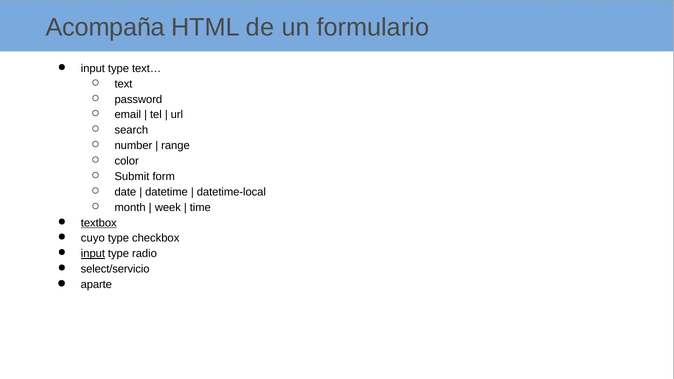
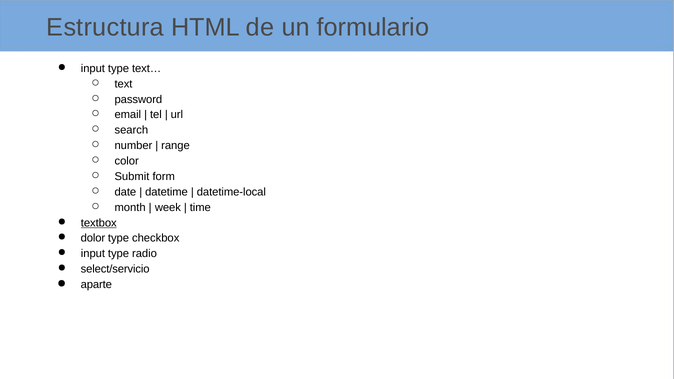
Acompaña: Acompaña -> Estructura (105, 27)
cuyo: cuyo -> dolor (93, 238)
input underline: present -> none (93, 254)
